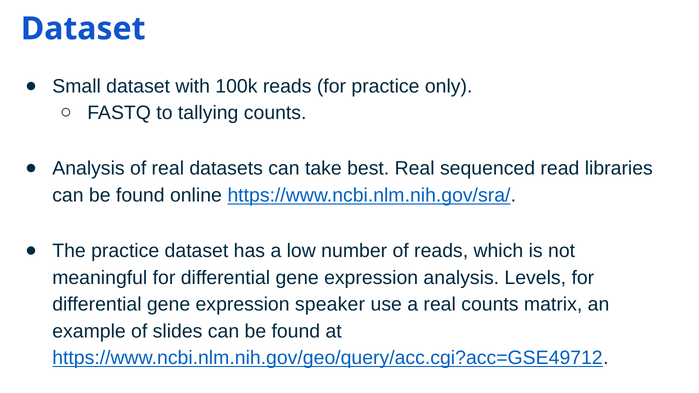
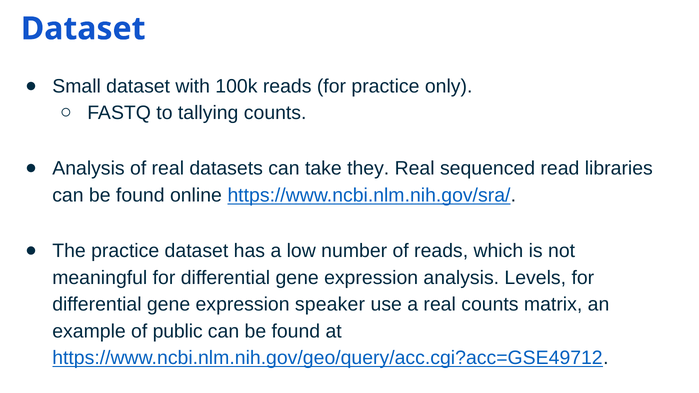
best: best -> they (368, 169)
slides: slides -> public (178, 331)
